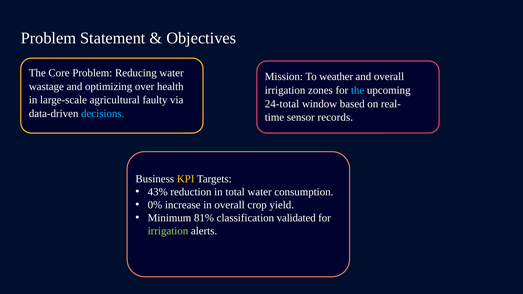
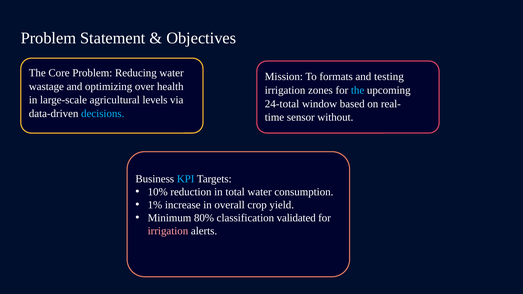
weather: weather -> formats (336, 77)
and overall: overall -> testing (389, 77)
faulty: faulty -> levels (155, 100)
records: records -> without (335, 117)
KPI colour: yellow -> light blue (186, 179)
43%: 43% -> 10% (158, 192)
0%: 0% -> 1% (155, 205)
81%: 81% -> 80% (204, 218)
irrigation colour: light green -> pink (168, 231)
